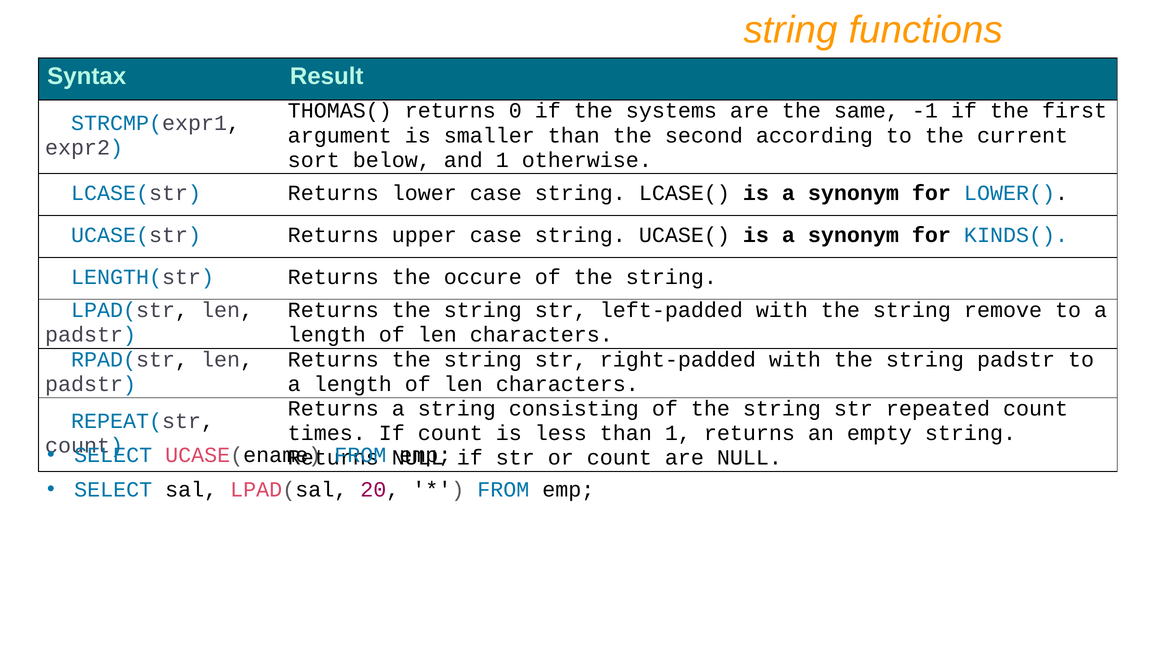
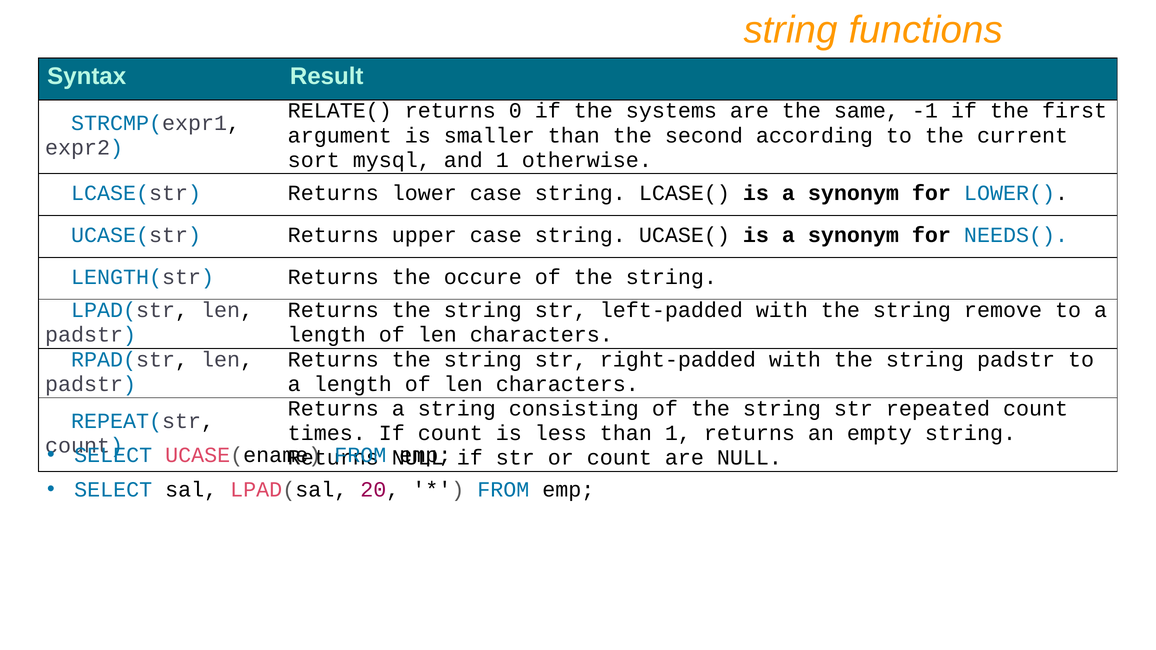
THOMAS(: THOMAS( -> RELATE( (340, 111)
below: below -> mysql (392, 160)
KINDS(: KINDS( -> NEEDS( (1016, 235)
